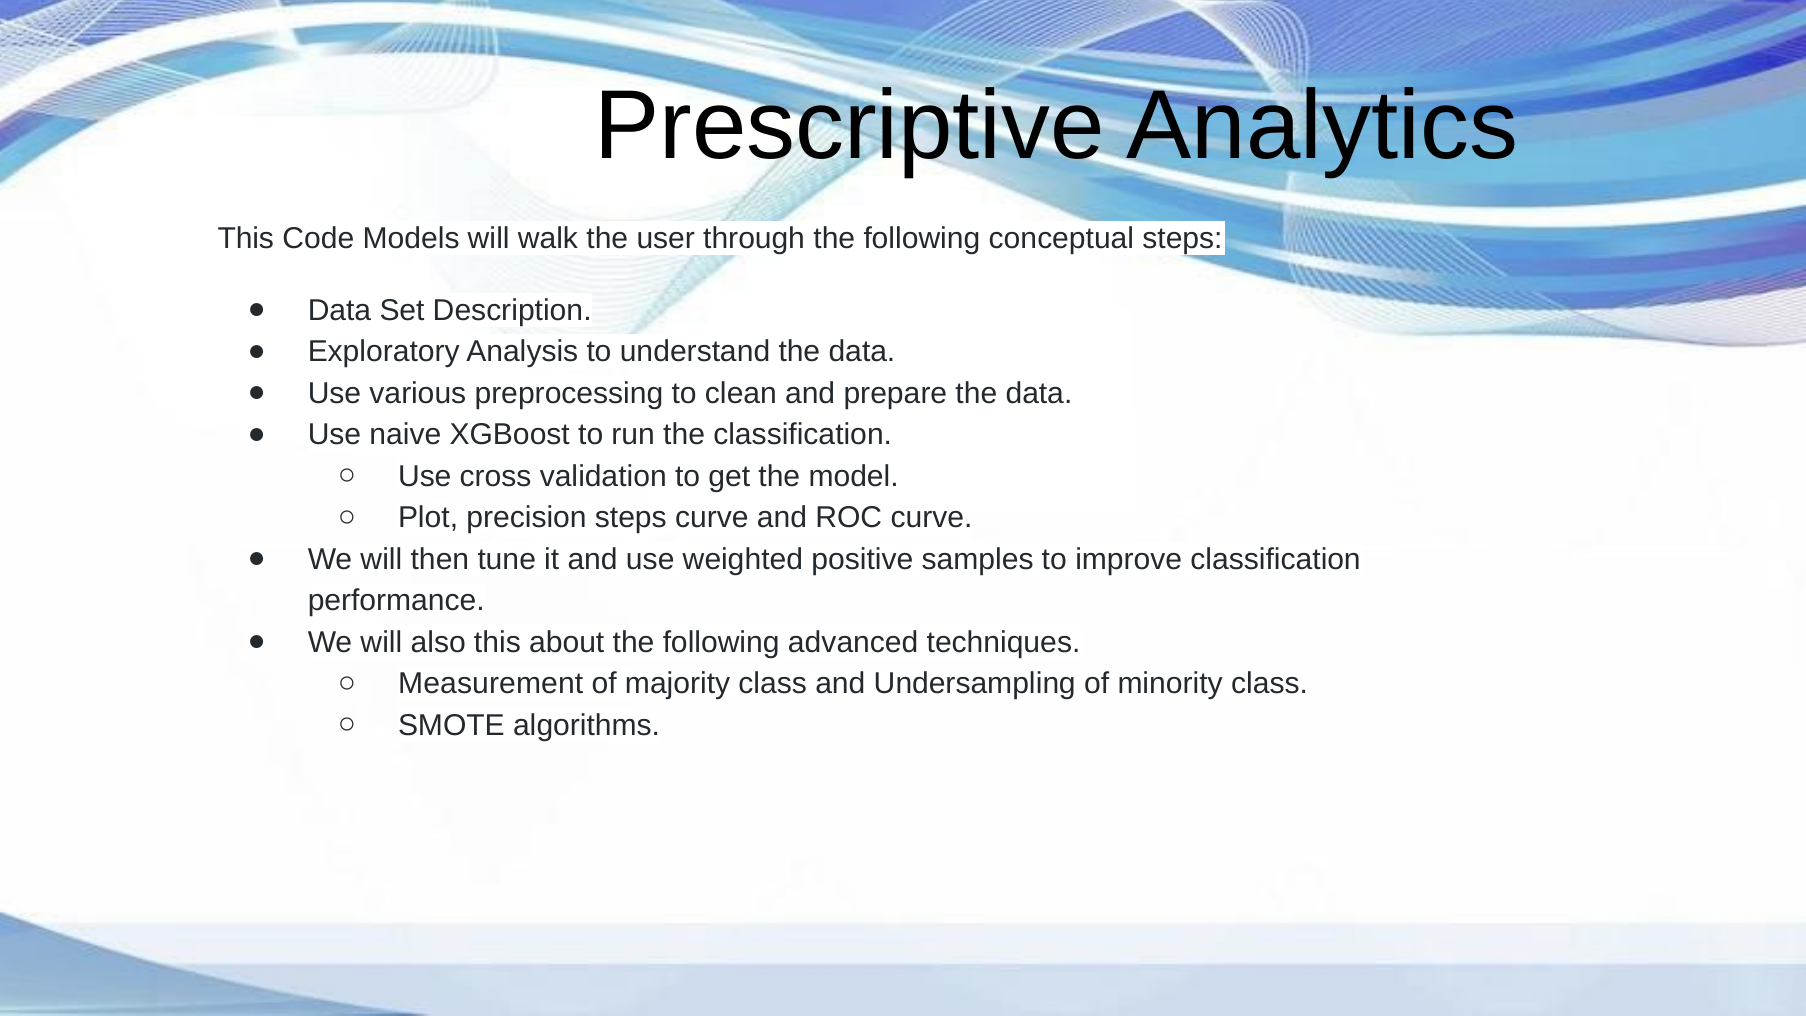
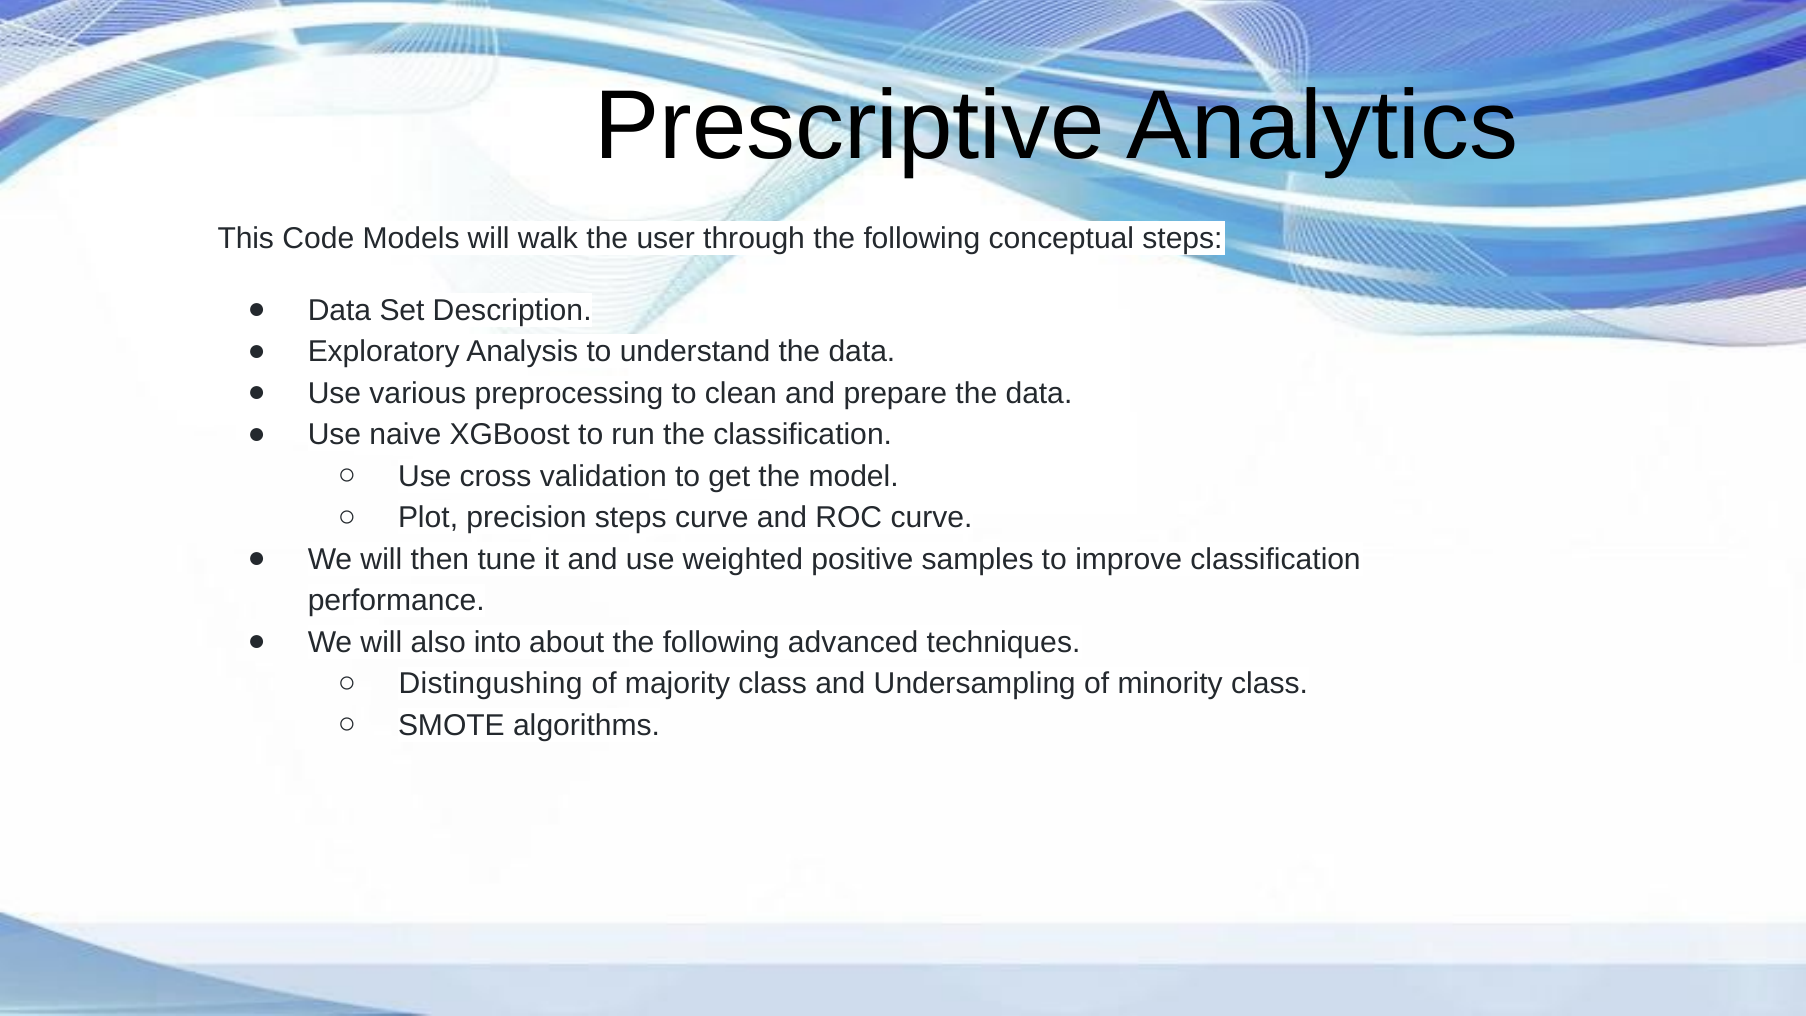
also this: this -> into (498, 642)
Measurement: Measurement -> Distingushing (491, 684)
